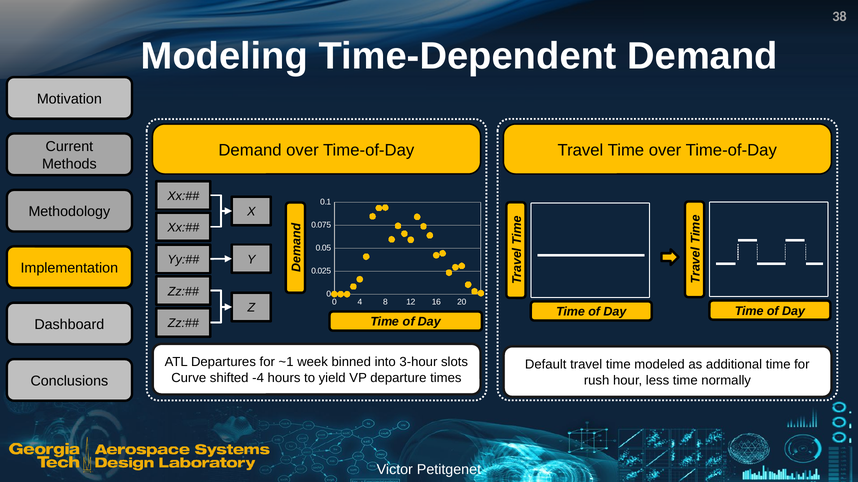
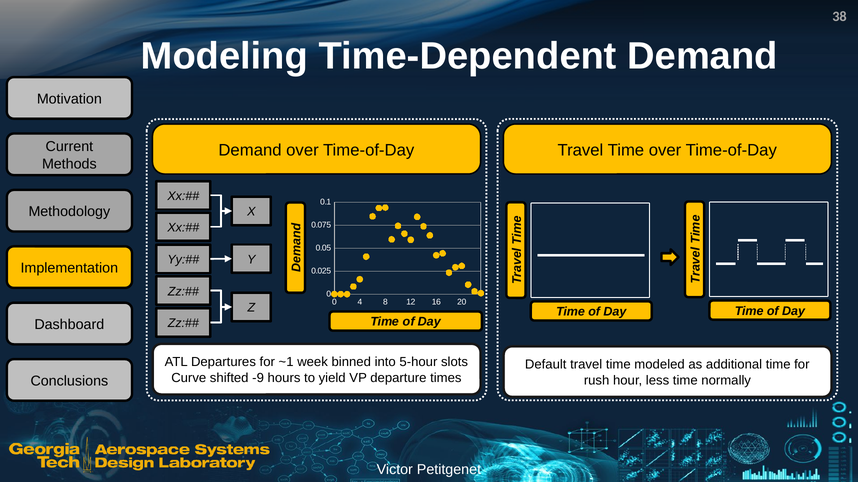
3-hour: 3-hour -> 5-hour (418, 363)
-4: -4 -> -9 (258, 378)
